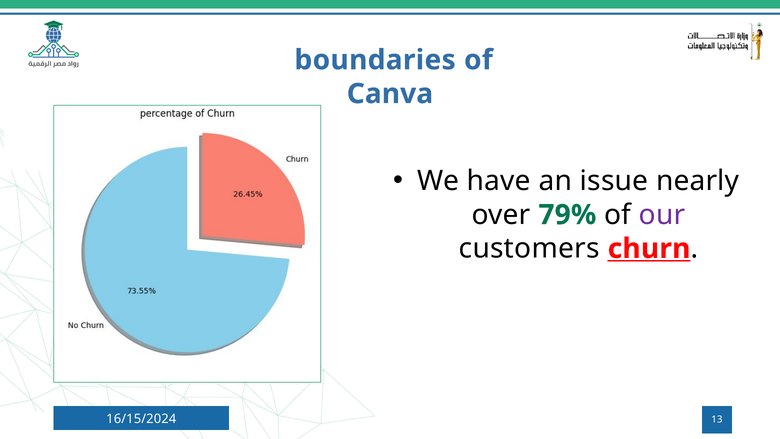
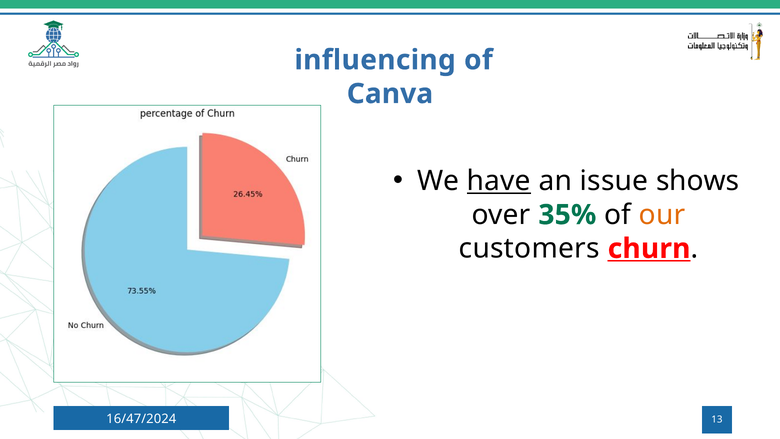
boundaries: boundaries -> influencing (375, 60)
have underline: none -> present (499, 181)
nearly: nearly -> shows (698, 181)
79%: 79% -> 35% (567, 215)
our colour: purple -> orange (662, 215)
16/15/2024: 16/15/2024 -> 16/47/2024 (141, 419)
